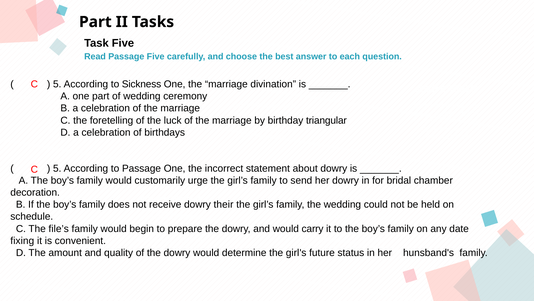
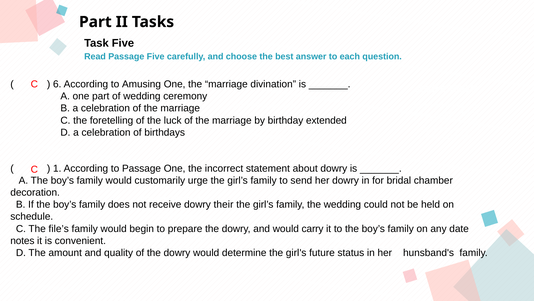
5: 5 -> 6 (57, 84)
Sickness: Sickness -> Amusing (141, 84)
triangular: triangular -> extended (326, 120)
5: 5 -> 1 (57, 168)
fixing: fixing -> notes (22, 240)
